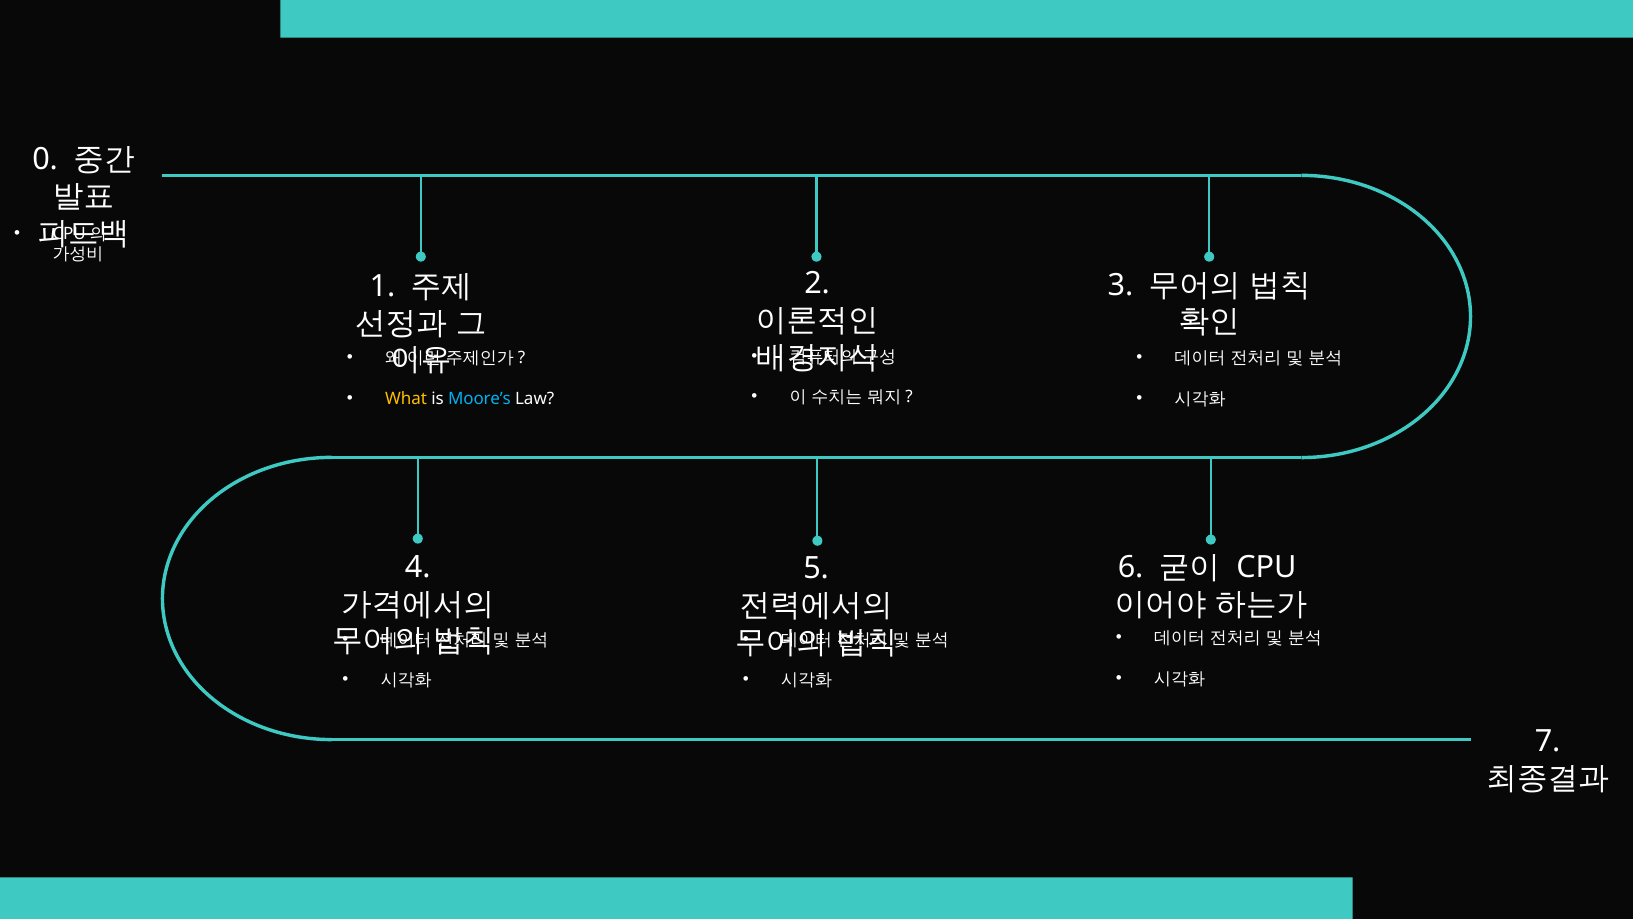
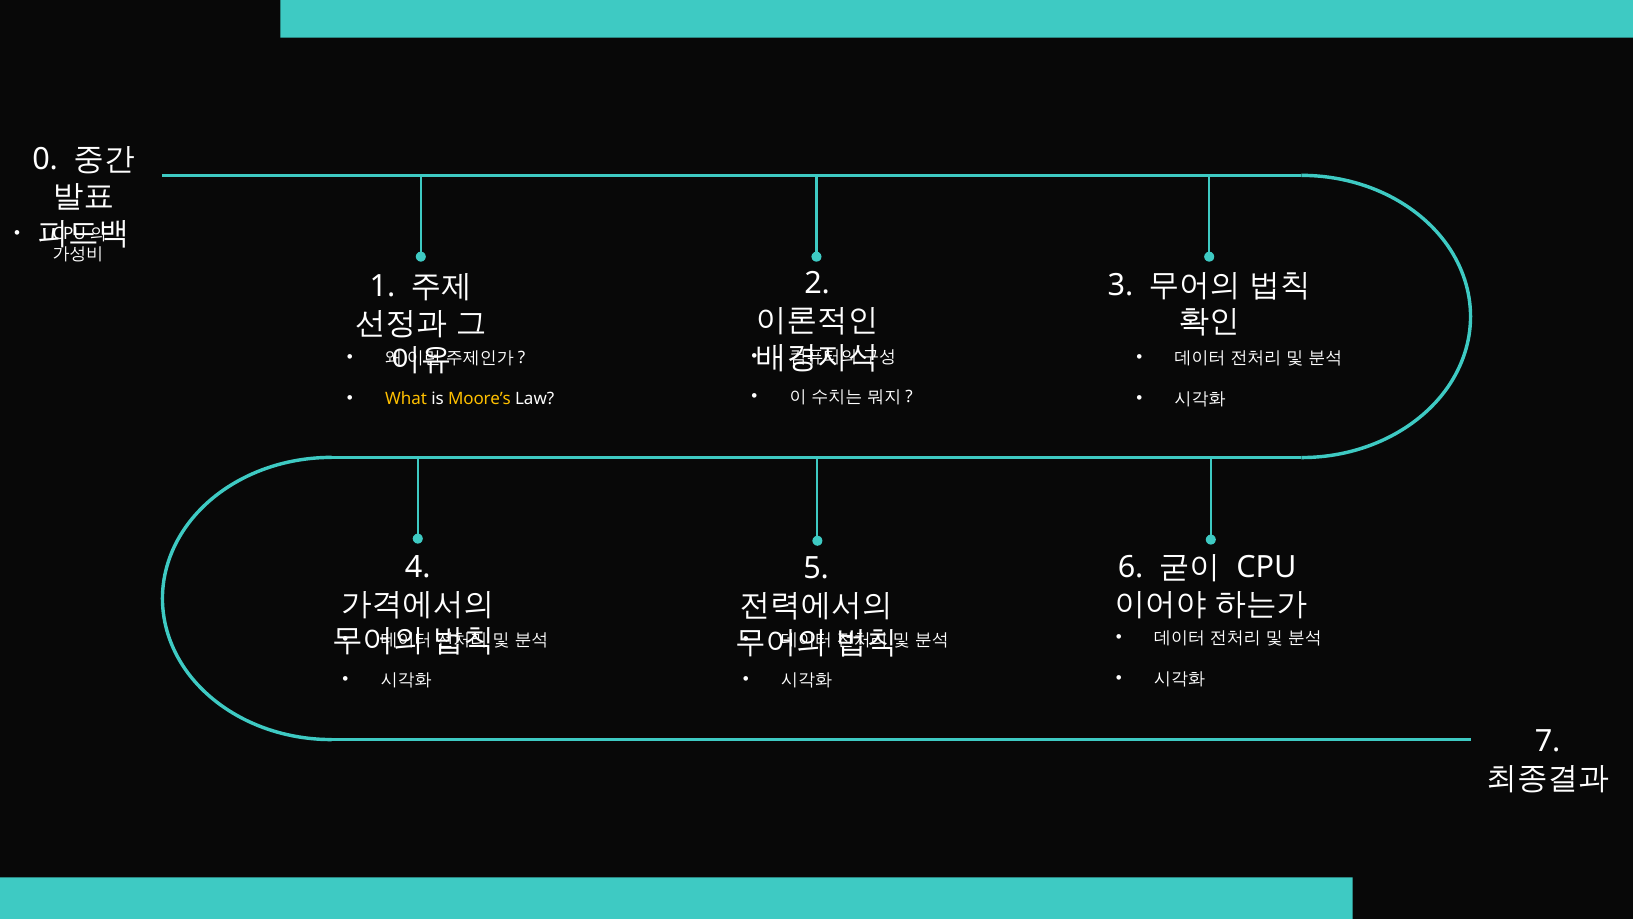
Moore’s colour: light blue -> yellow (479, 398)
